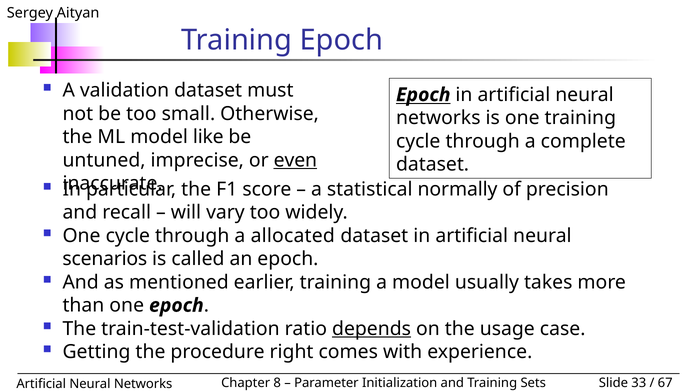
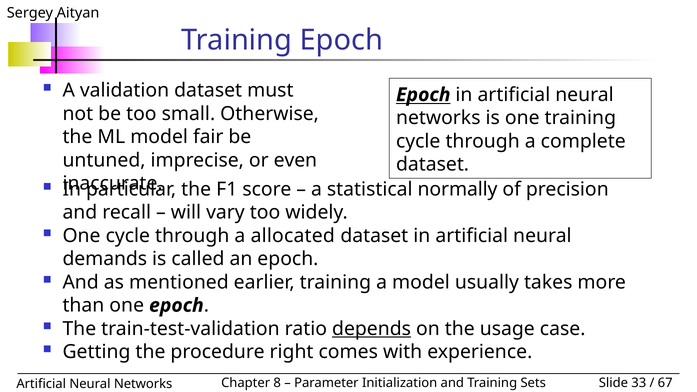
like: like -> fair (208, 137)
even underline: present -> none (295, 160)
scenarios: scenarios -> demands (105, 259)
